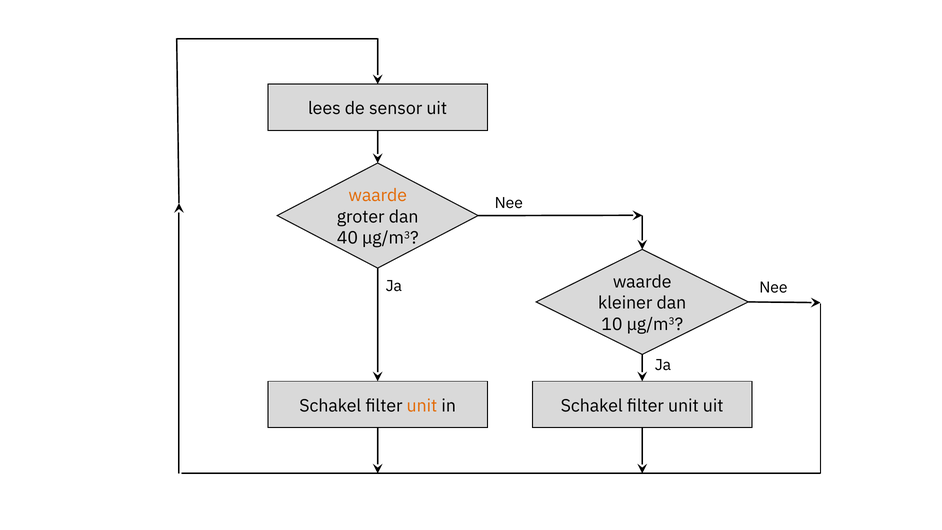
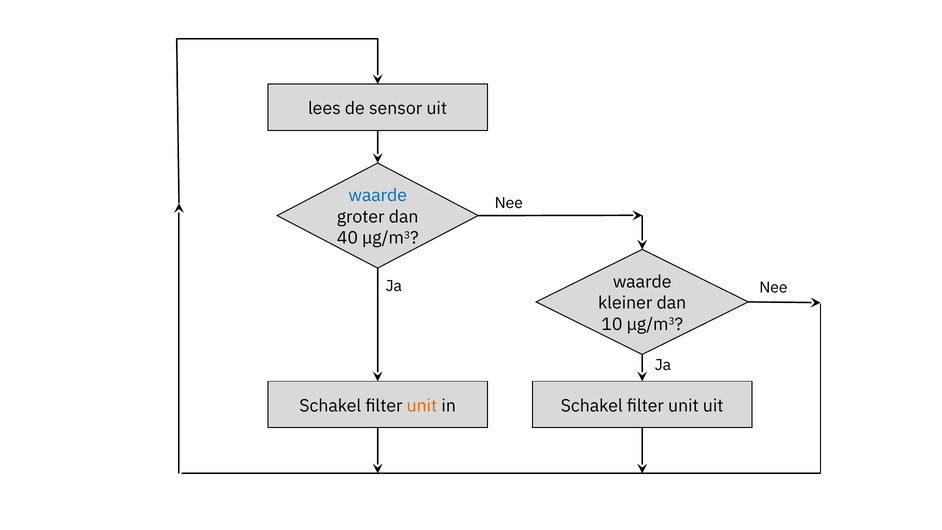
waarde colour: orange -> blue (378, 196)
